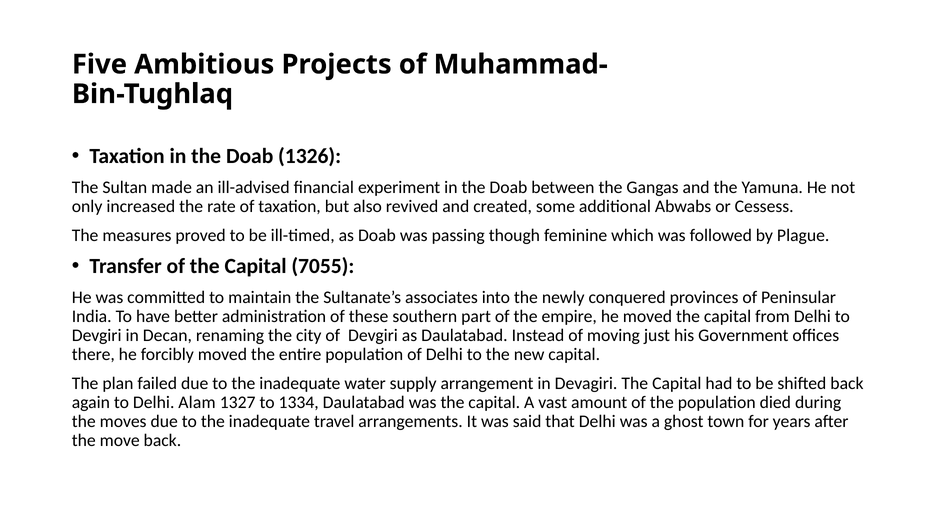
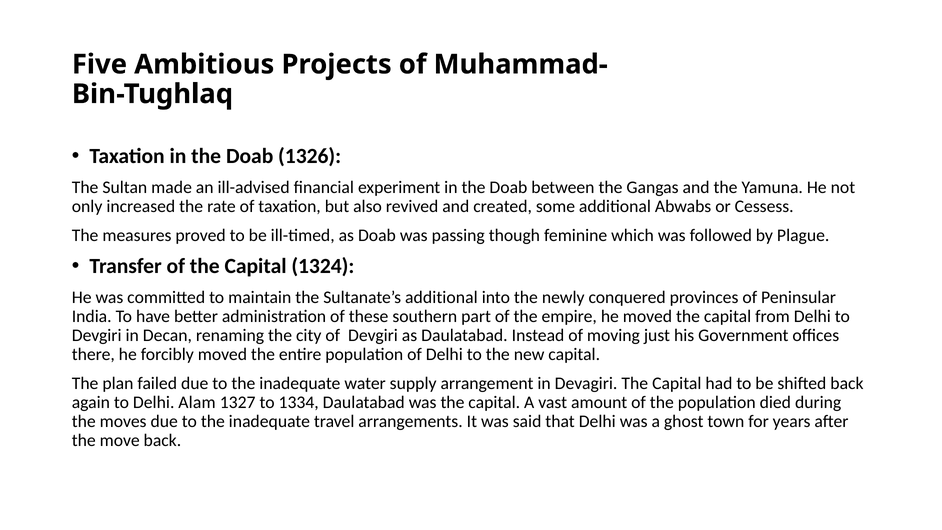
7055: 7055 -> 1324 (323, 266)
Sultanate’s associates: associates -> additional (441, 297)
